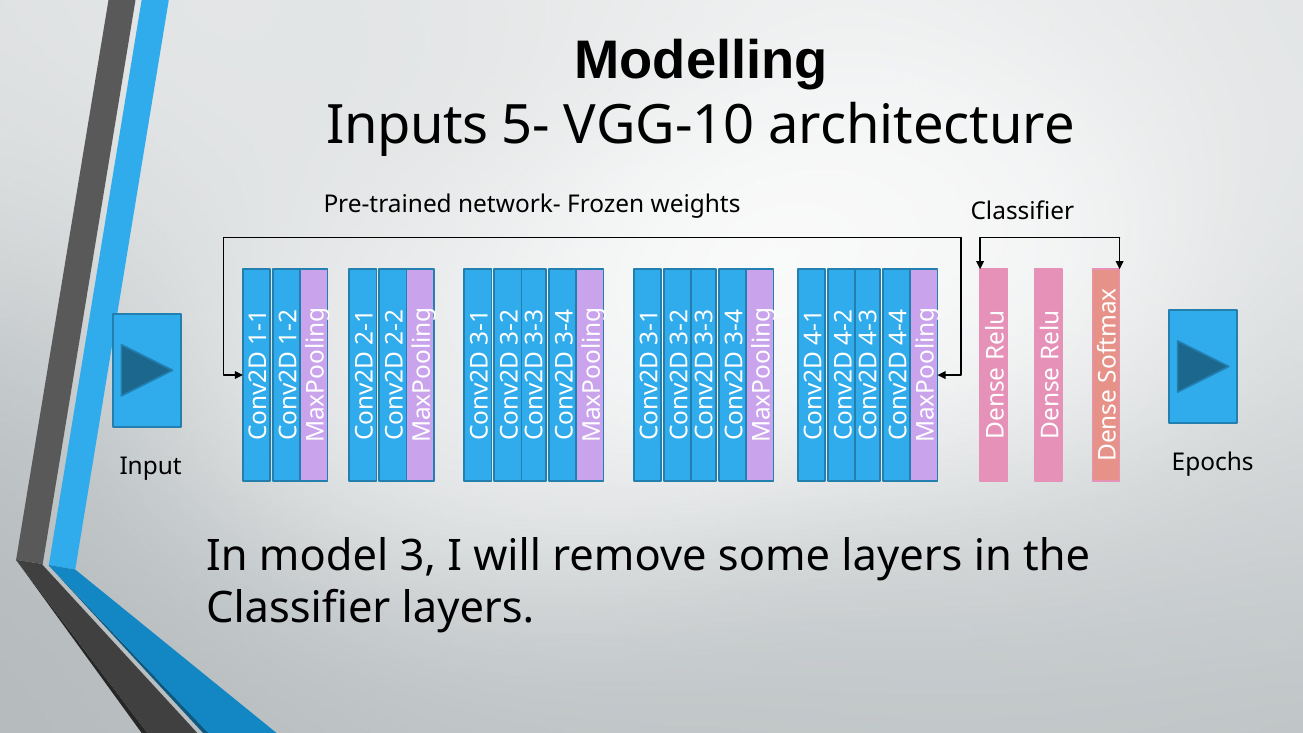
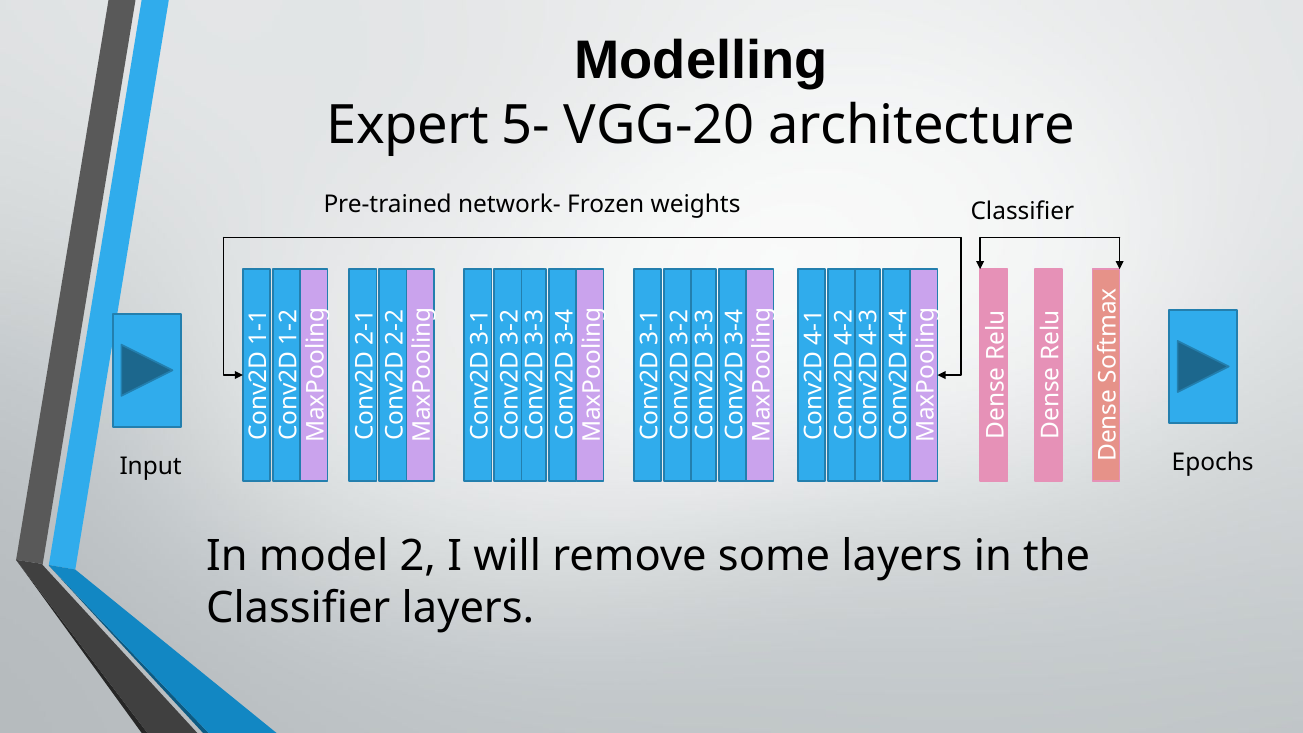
Inputs: Inputs -> Expert (408, 125)
VGG-10: VGG-10 -> VGG-20 (659, 125)
model 3: 3 -> 2 (418, 556)
